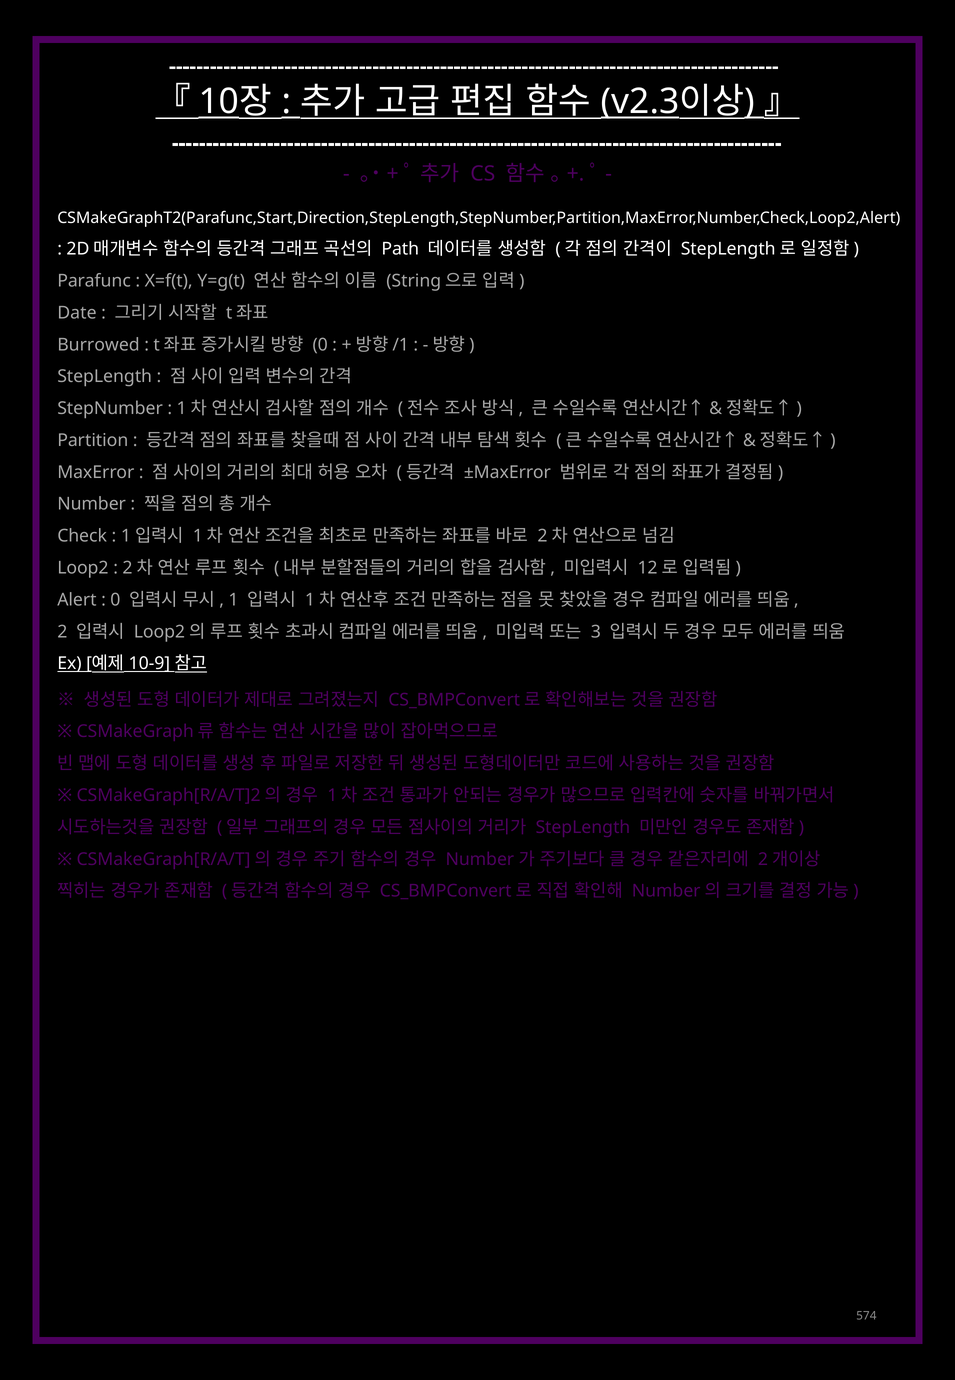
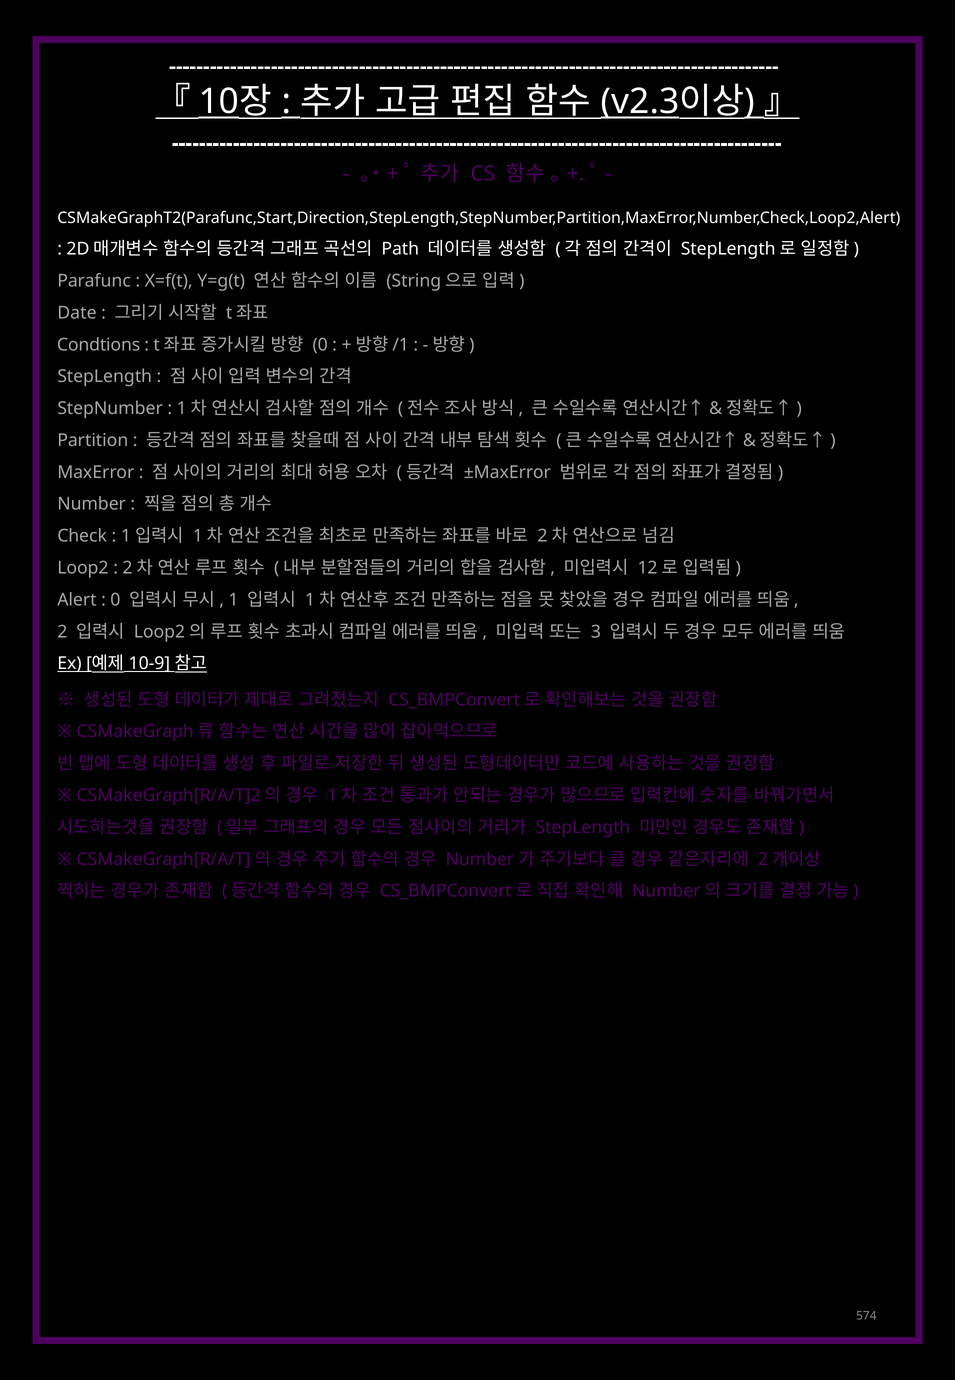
Burrowed: Burrowed -> Condtions (99, 345)
